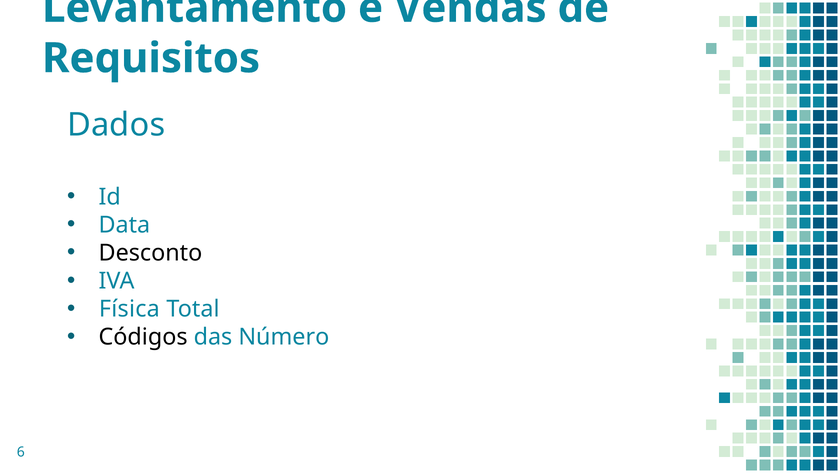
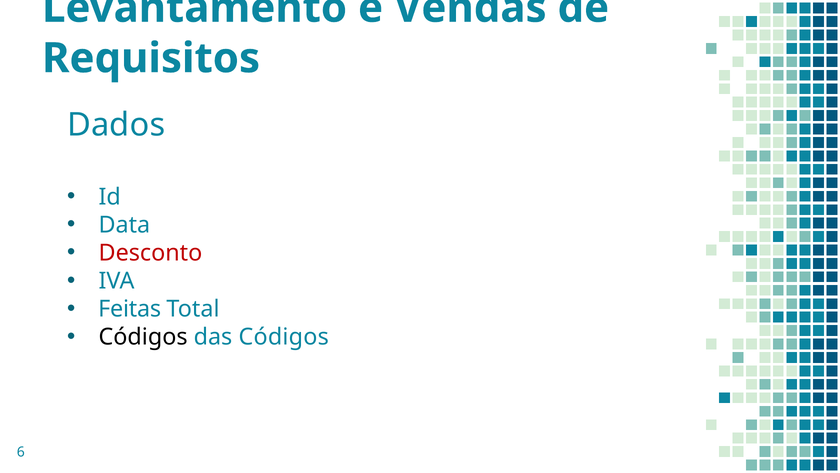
Desconto colour: black -> red (150, 253)
Física: Física -> Feitas (130, 309)
das Número: Número -> Códigos (284, 337)
